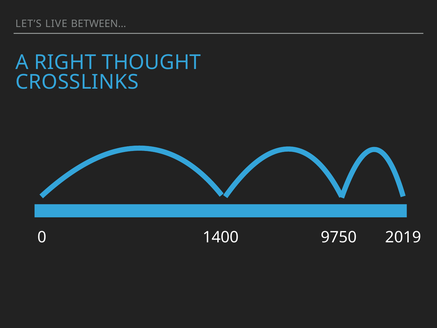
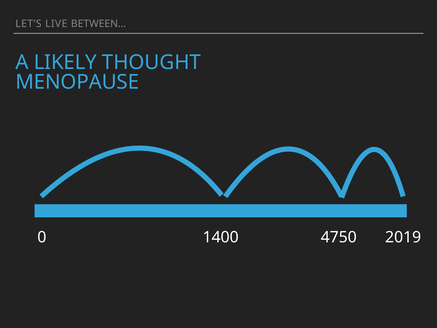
RIGHT: RIGHT -> LIKELY (65, 62)
CROSSLINKS: CROSSLINKS -> MENOPAUSE (77, 82)
9750: 9750 -> 4750 (339, 237)
